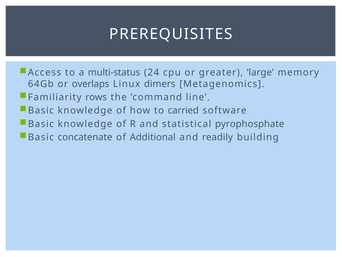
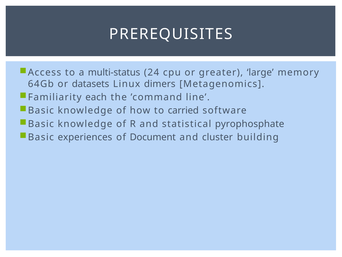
overlaps: overlaps -> datasets (91, 84)
rows: rows -> each (96, 97)
concatenate: concatenate -> experiences (85, 137)
Additional: Additional -> Document (153, 137)
readily: readily -> cluster (217, 137)
